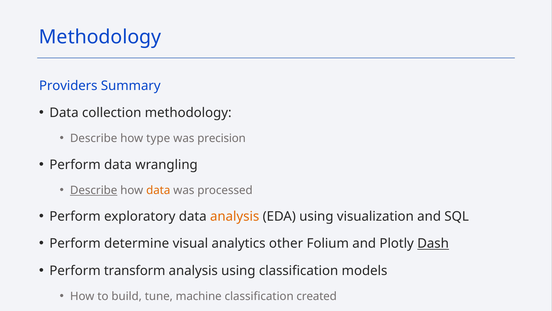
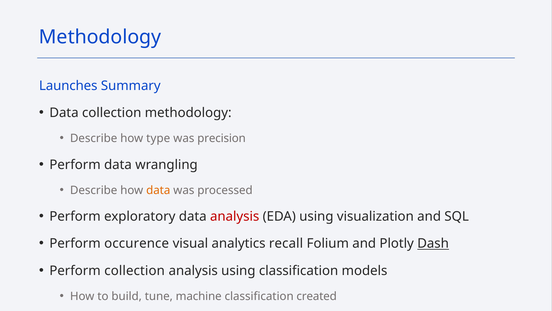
Providers: Providers -> Launches (68, 86)
Describe underline: present -> none (94, 190)
analysis colour: orange -> red (235, 216)
determine: determine -> occurence (137, 243)
other: other -> recall (286, 243)
Perform transform: transform -> collection (135, 270)
